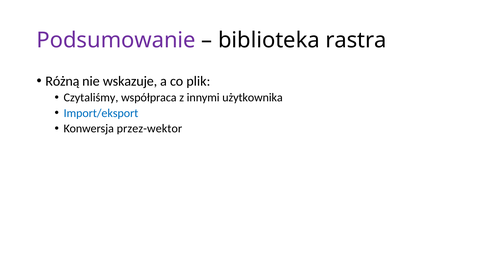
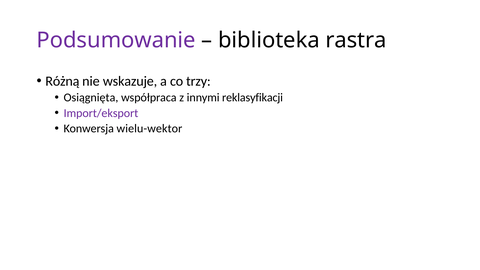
plik: plik -> trzy (198, 81)
Czytaliśmy: Czytaliśmy -> Osiągnięta (91, 98)
użytkownika: użytkownika -> reklasyfikacji (253, 98)
Import/eksport colour: blue -> purple (101, 113)
przez-wektor: przez-wektor -> wielu-wektor (149, 129)
